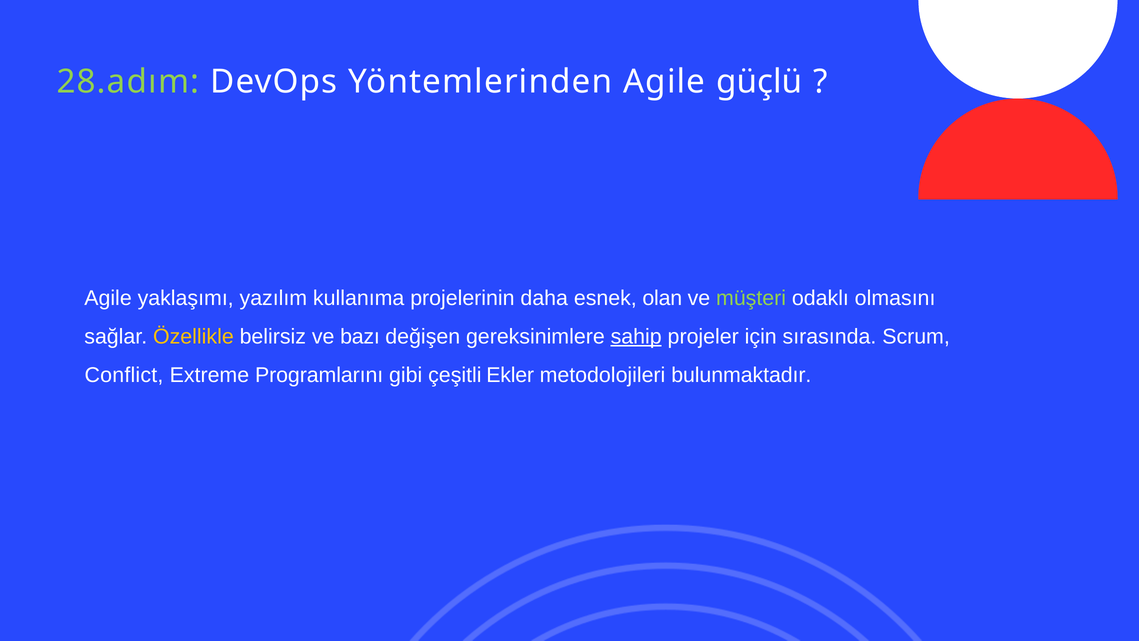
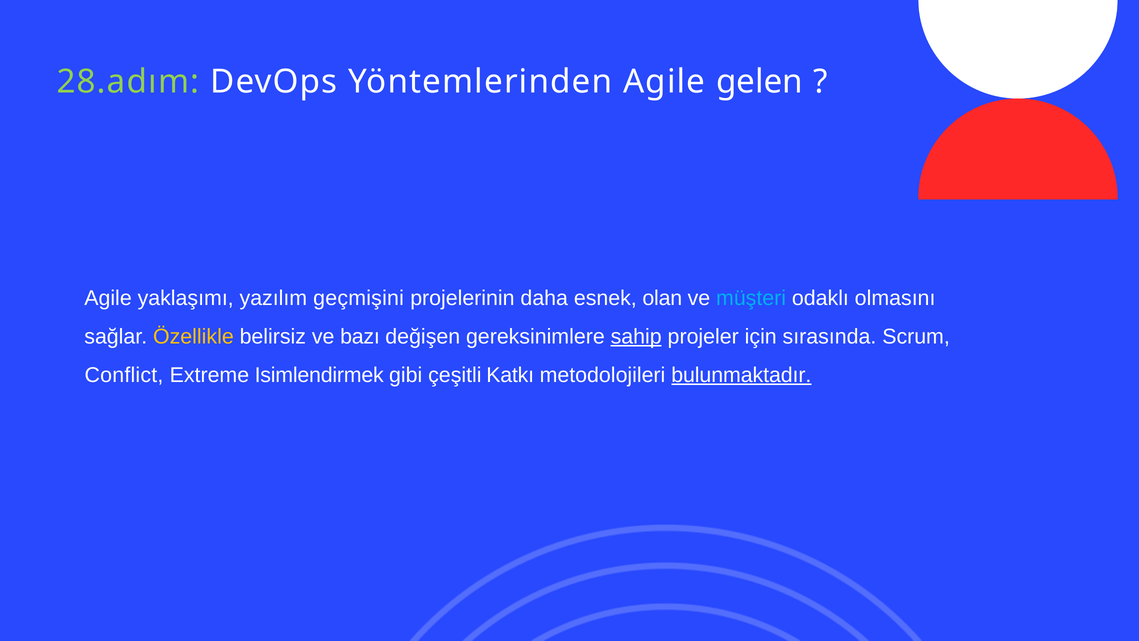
güçlü: güçlü -> gelen (759, 82)
kullanıma: kullanıma -> geçmişini (359, 298)
müşteri colour: light green -> light blue (751, 298)
Programlarını: Programlarını -> Isimlendirmek (319, 375)
Ekler: Ekler -> Katkı (510, 375)
bulunmaktadır underline: none -> present (741, 375)
